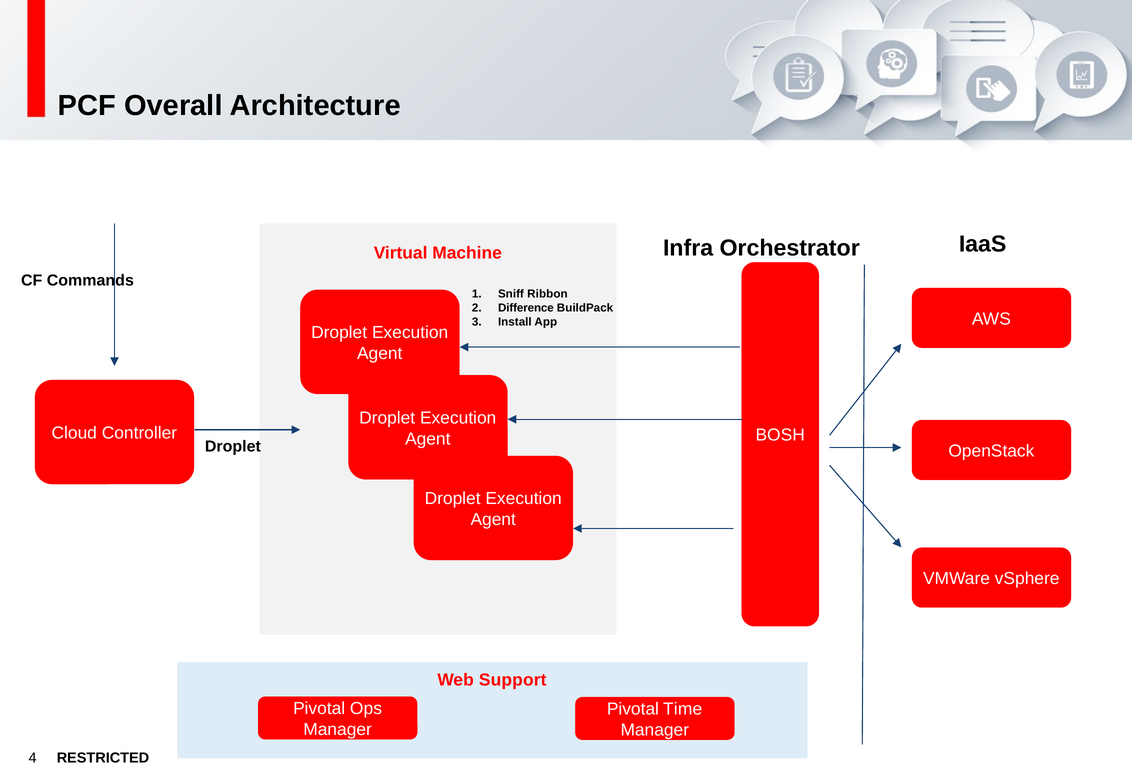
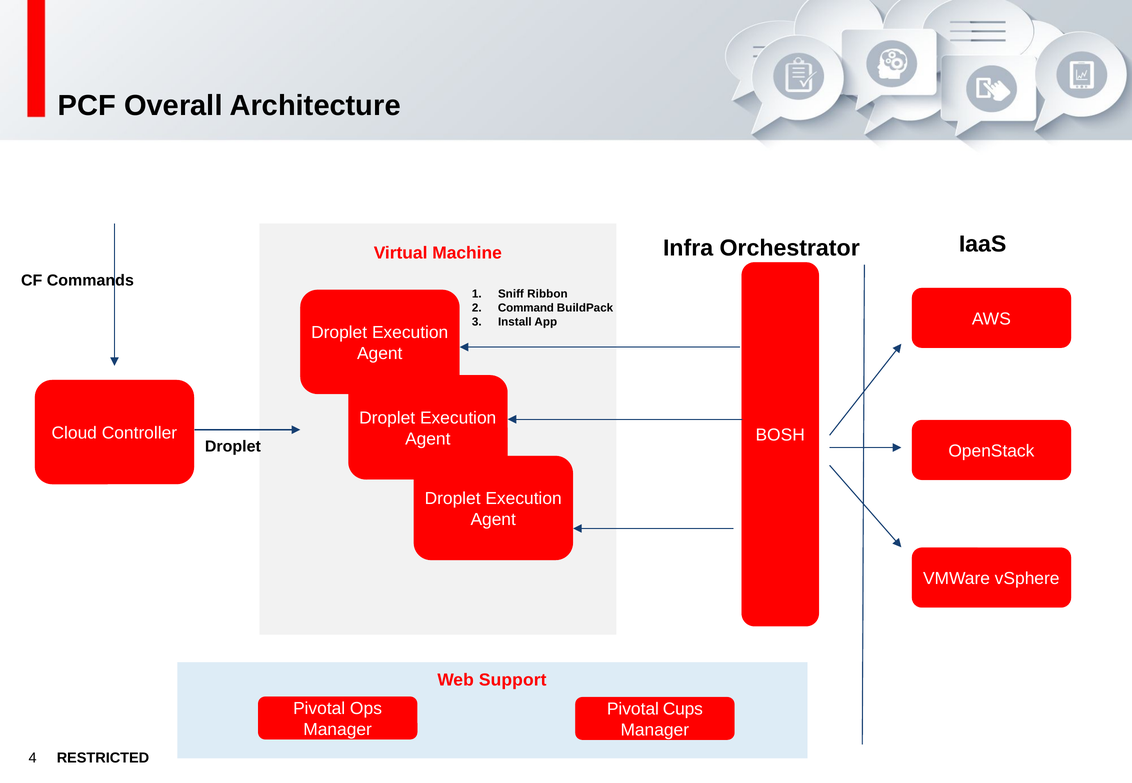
Difference: Difference -> Command (526, 308)
Time: Time -> Cups (683, 710)
